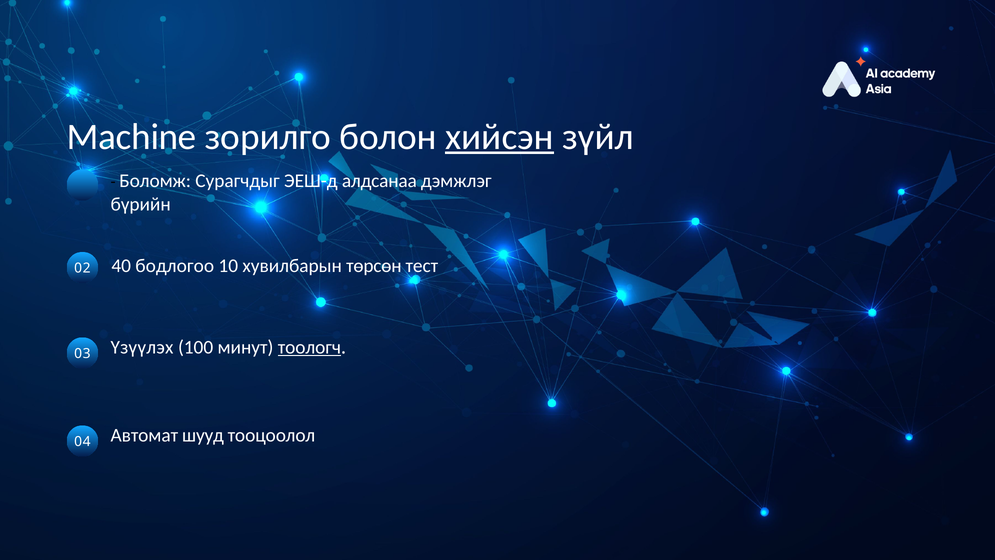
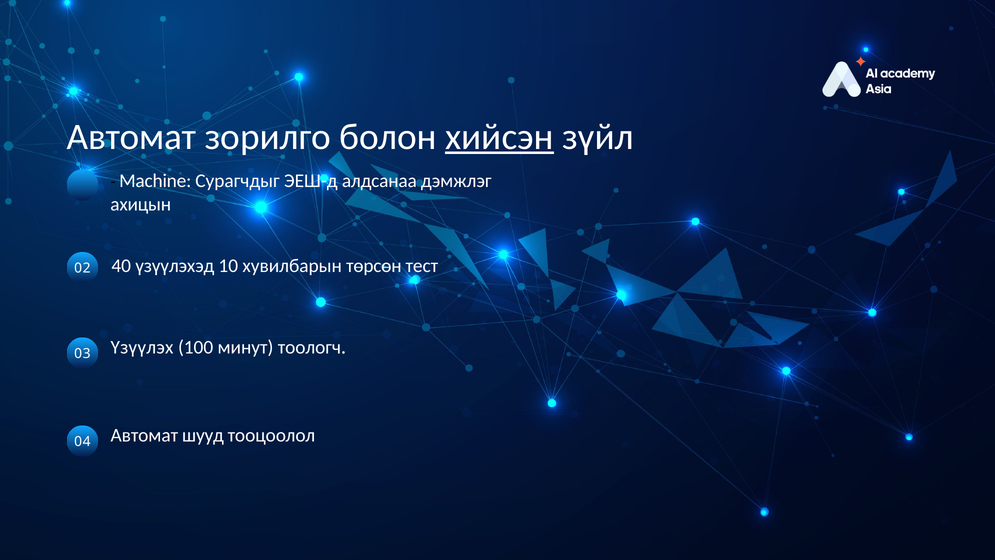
Machine: Machine -> Автомат (132, 137)
Боломж: Боломж -> Machine (155, 181)
бүрийн: бүрийн -> ахицын (141, 204)
бодлогоо: бодлогоо -> үзүүлэхэд (175, 266)
тоологч underline: present -> none (309, 347)
